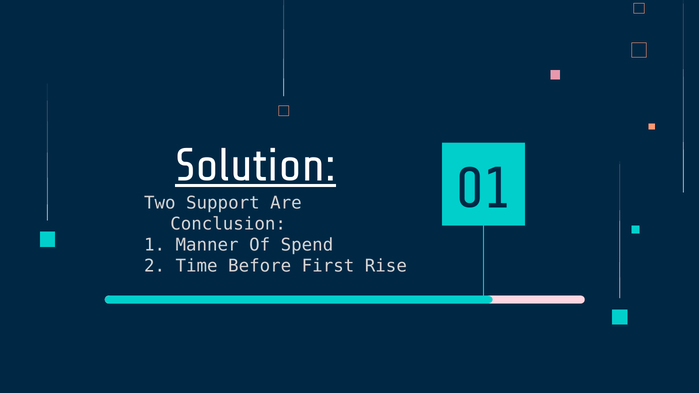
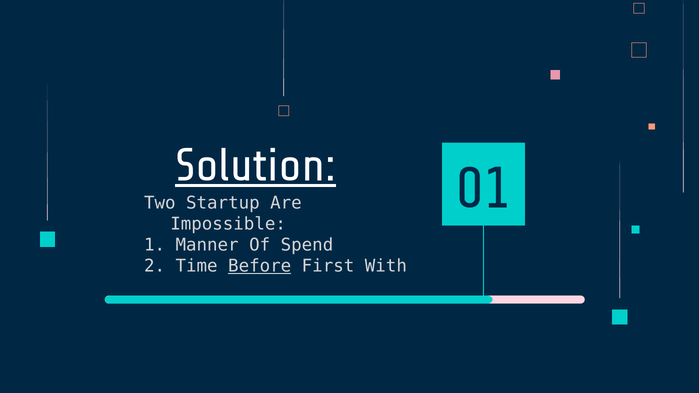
Support: Support -> Startup (223, 203)
Conclusion: Conclusion -> Impossible (228, 224)
Before underline: none -> present (260, 266)
Rise: Rise -> With (386, 266)
